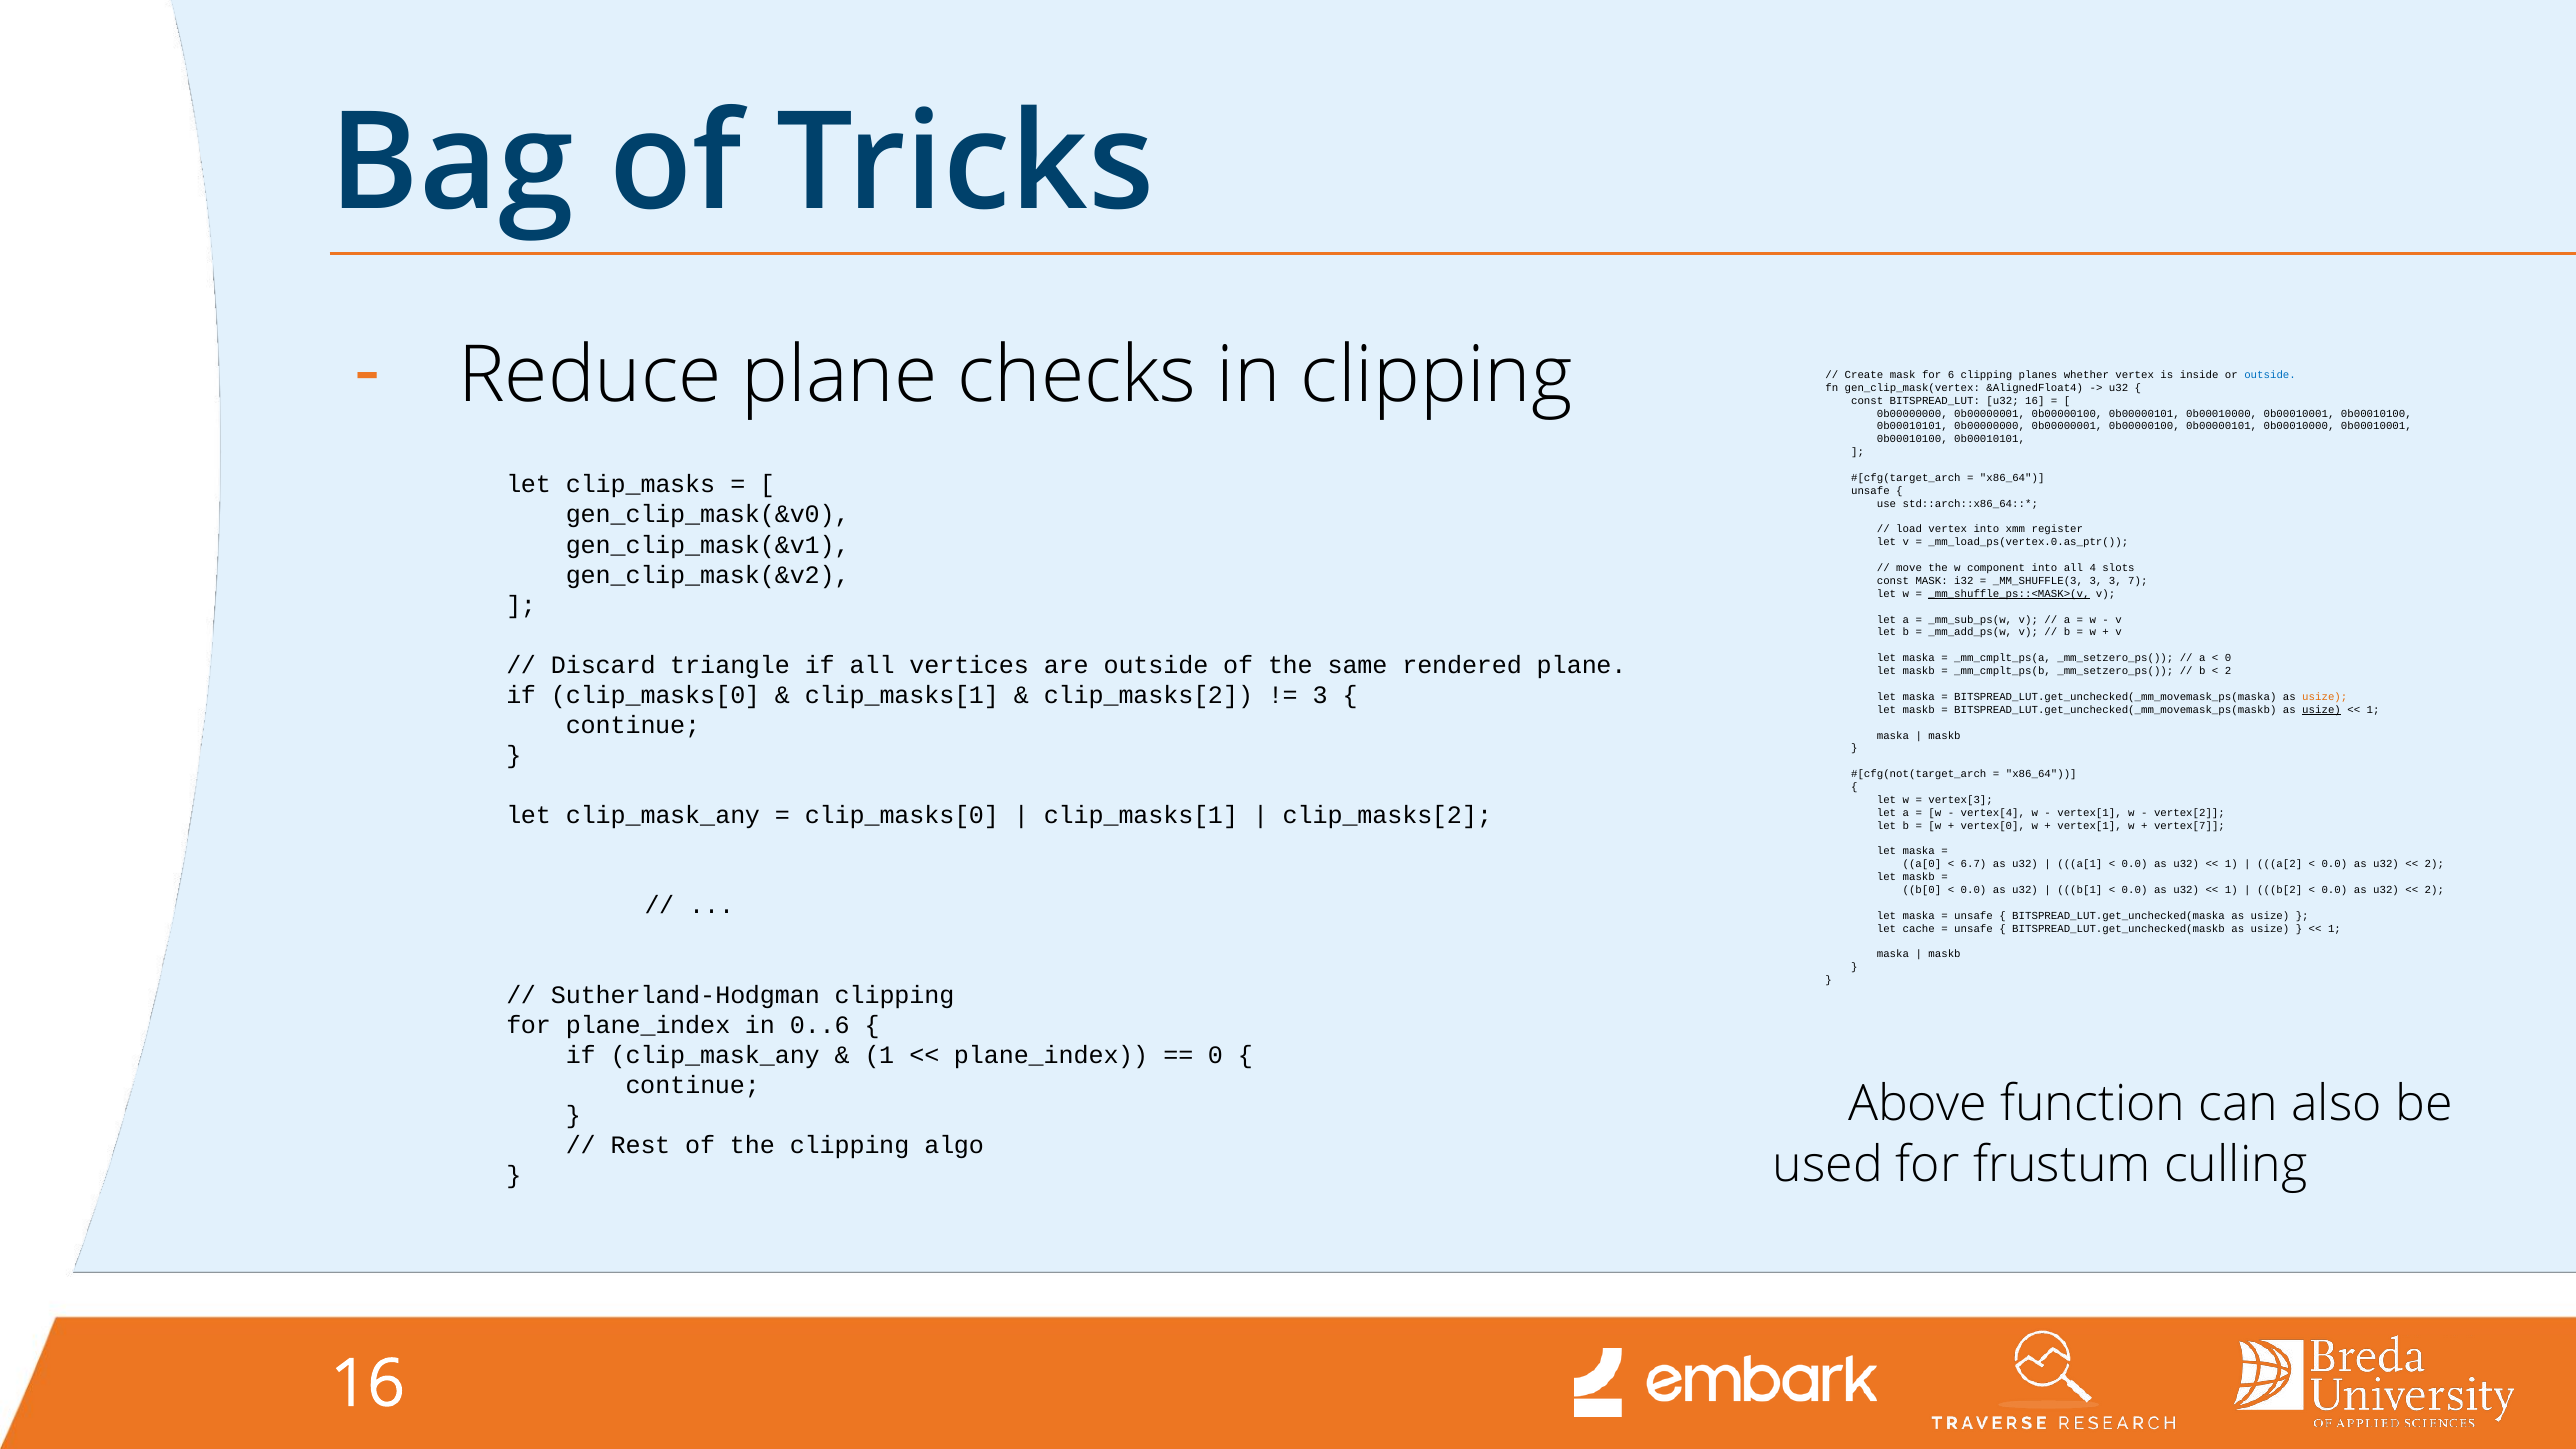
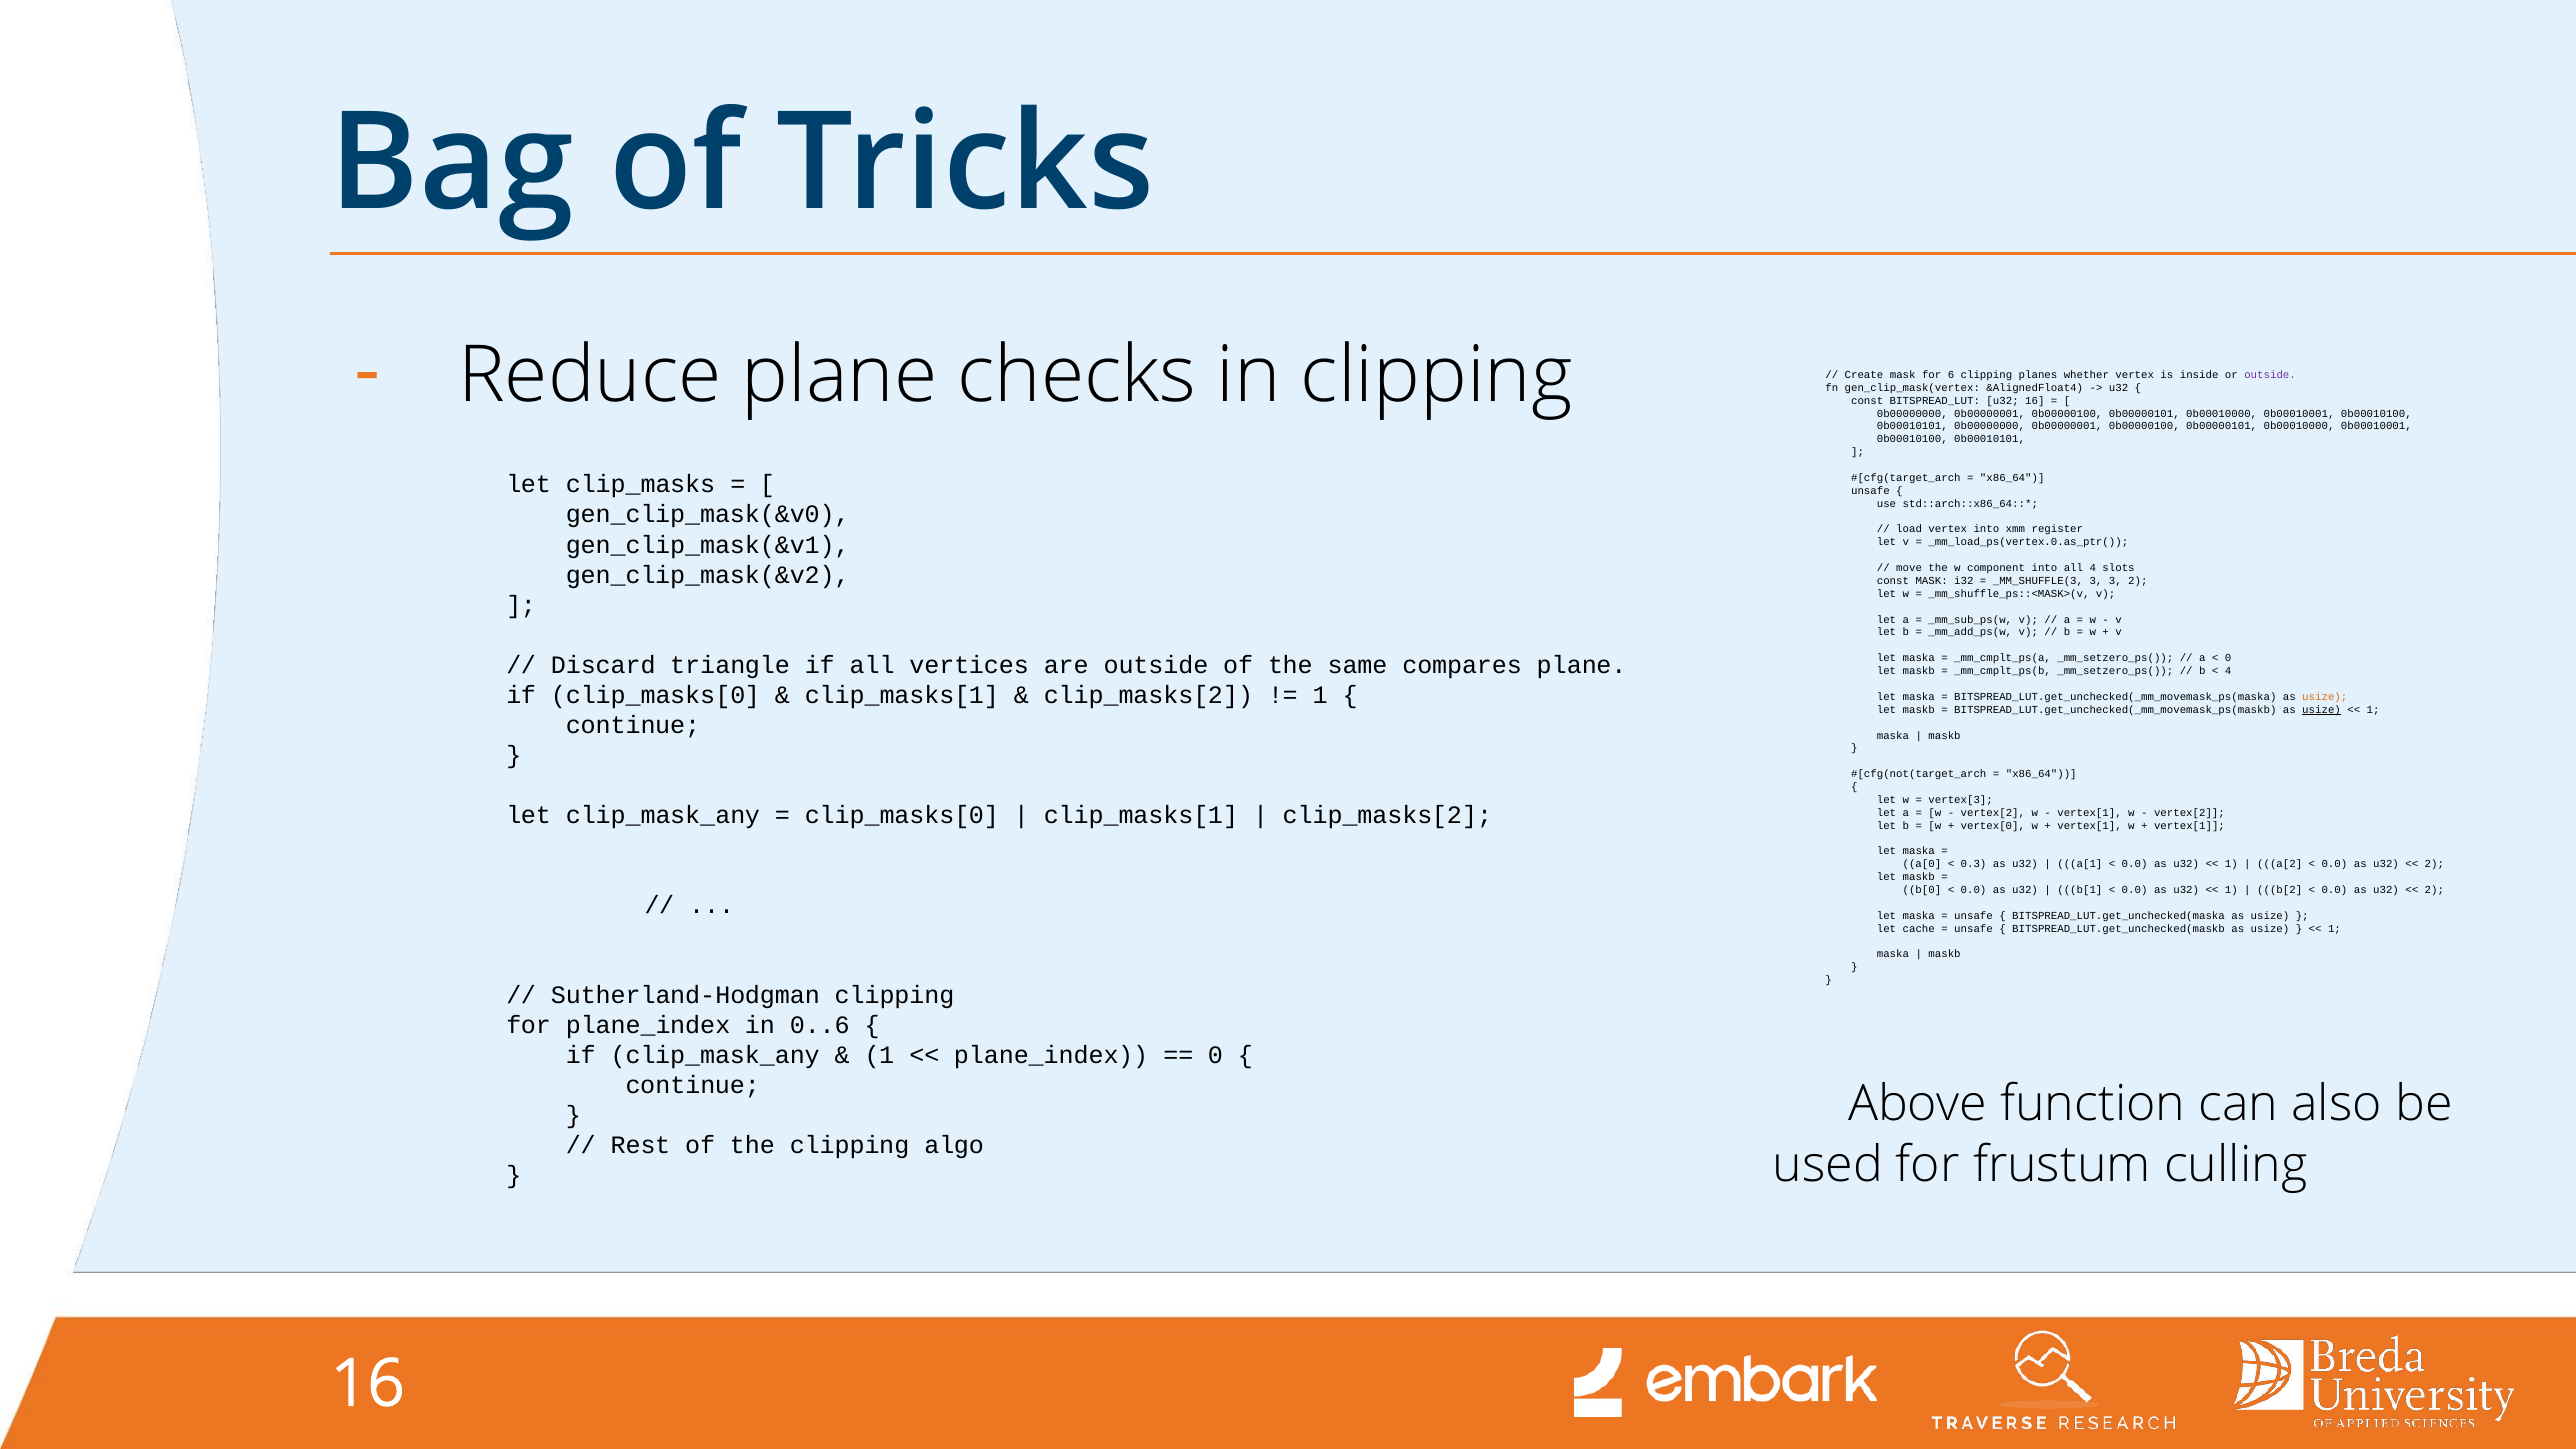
outside colour: blue -> purple (2270, 375)
3 7: 7 -> 2 (2138, 581)
_mm_shuffle_ps::<MASK>(v underline: present -> none (2009, 594)
rendered: rendered -> compares (1462, 665)
2: 2 -> 4 (2228, 671)
3: 3 -> 1 (1320, 695)
vertex[4: vertex[4 -> vertex[2 (1993, 813)
vertex[7: vertex[7 -> vertex[1 (2189, 826)
6.7: 6.7 -> 0.3 (1974, 864)
